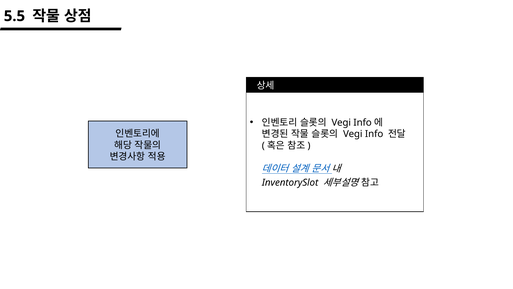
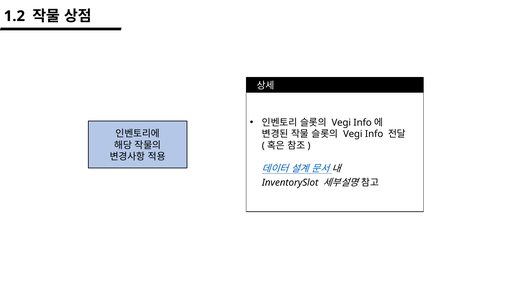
5.5: 5.5 -> 1.2 (14, 16)
